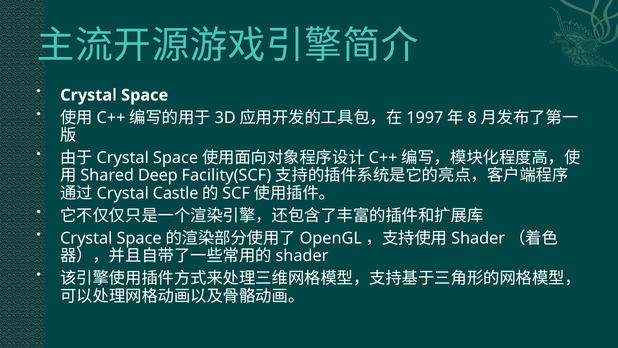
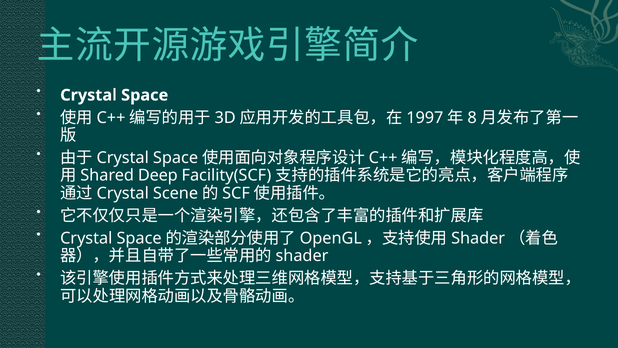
Castle: Castle -> Scene (176, 193)
